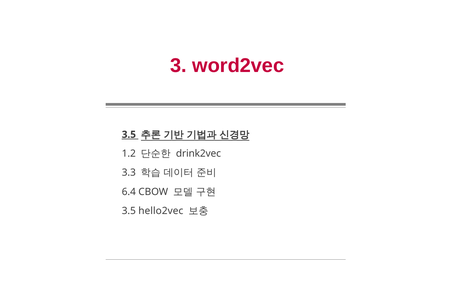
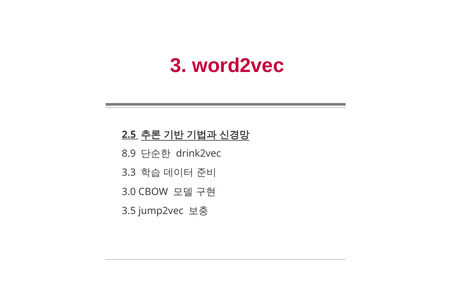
3.5: 3.5 -> 2.5 (129, 135)
1.2: 1.2 -> 8.9 (129, 154)
6.4: 6.4 -> 3.0 (129, 192)
hello2vec: hello2vec -> jump2vec (161, 211)
